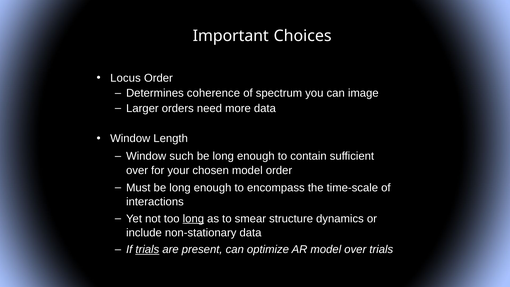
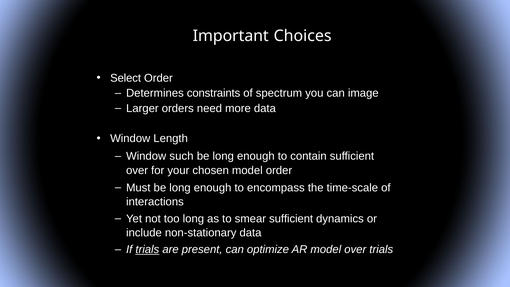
Locus: Locus -> Select (126, 78)
coherence: coherence -> constraints (214, 93)
long underline: present -> none (193, 219)
smear structure: structure -> sufficient (291, 219)
